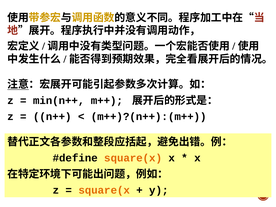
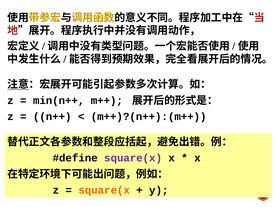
square(x colour: orange -> purple (133, 158)
